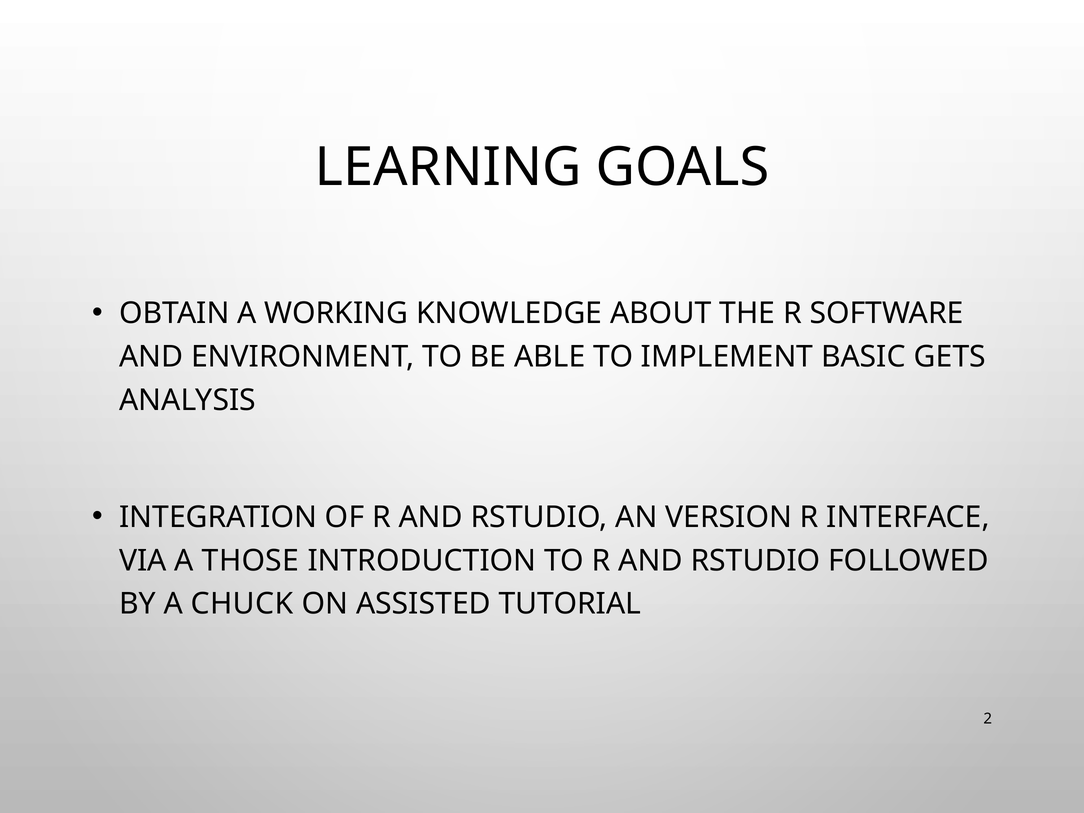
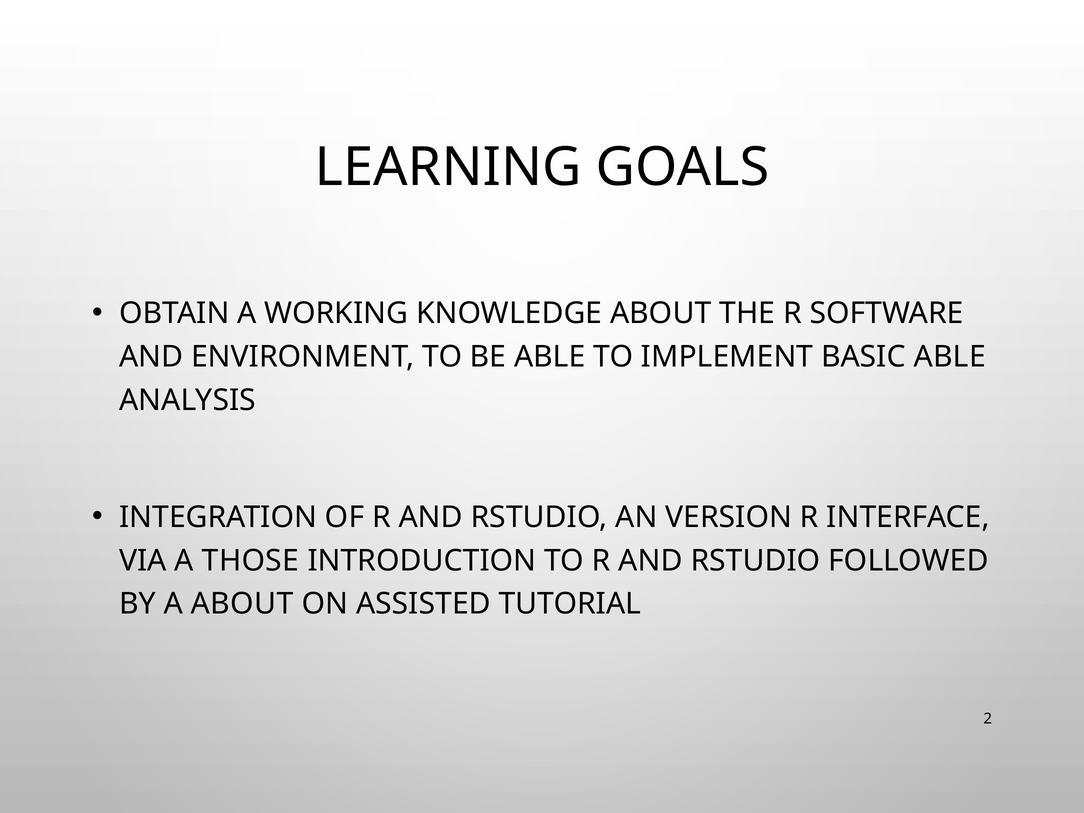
BASIC GETS: GETS -> ABLE (950, 357)
A CHUCK: CHUCK -> ABOUT (242, 604)
